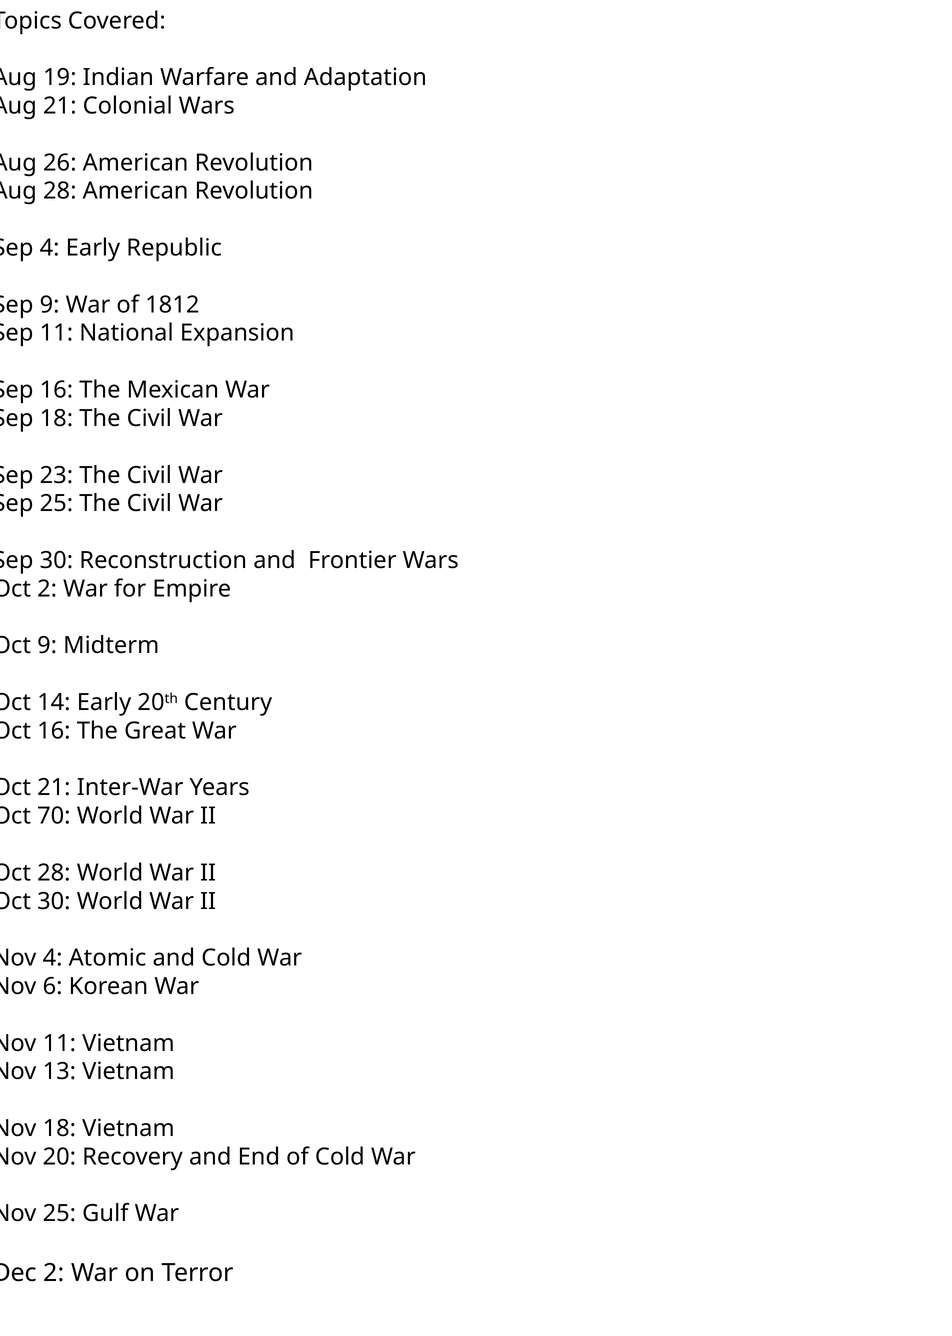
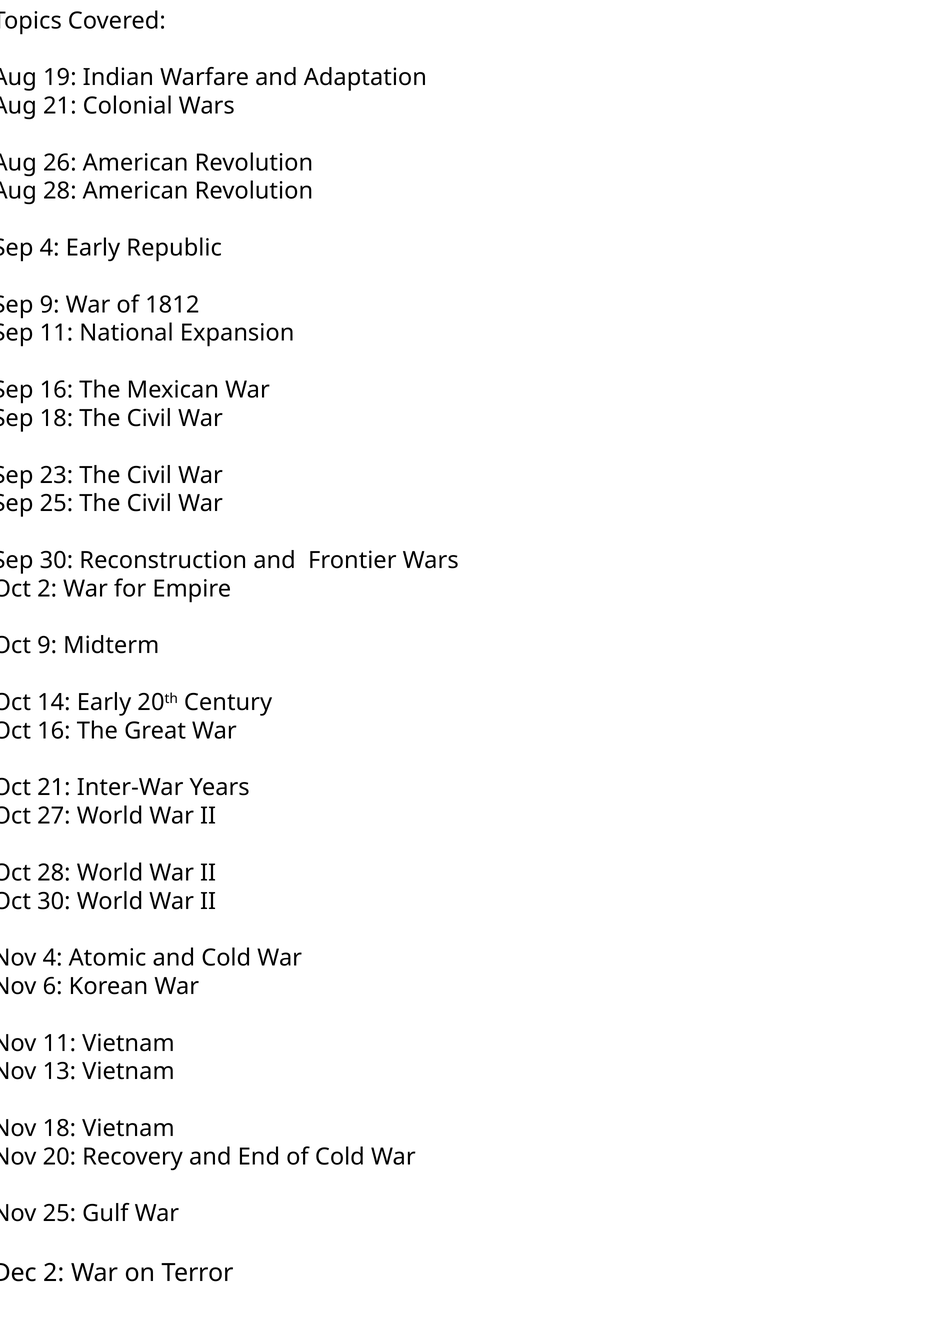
70: 70 -> 27 (54, 816)
